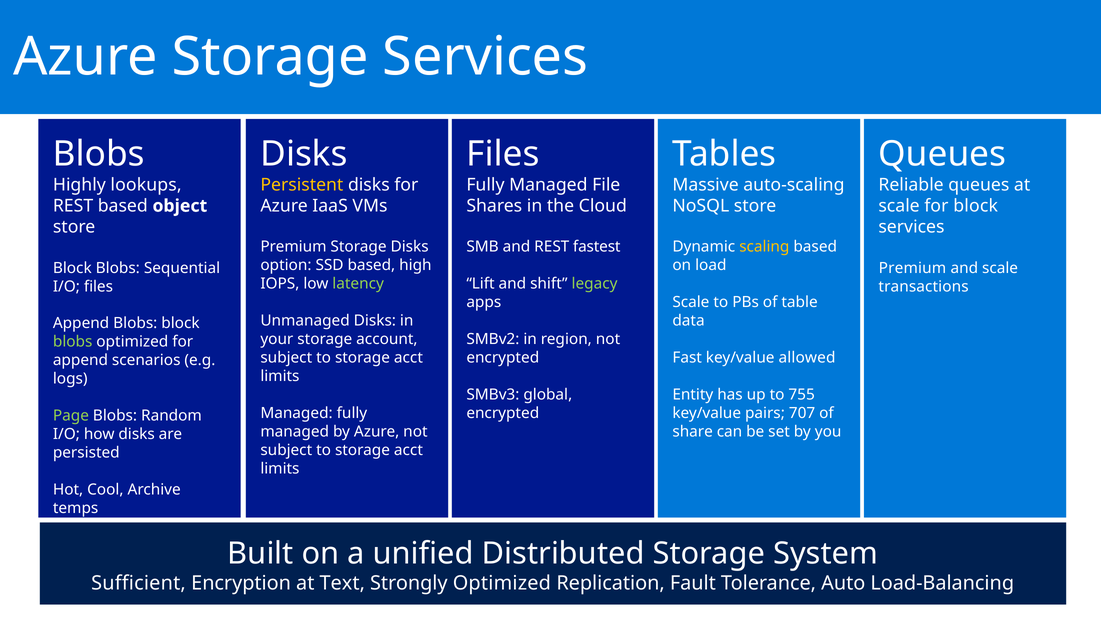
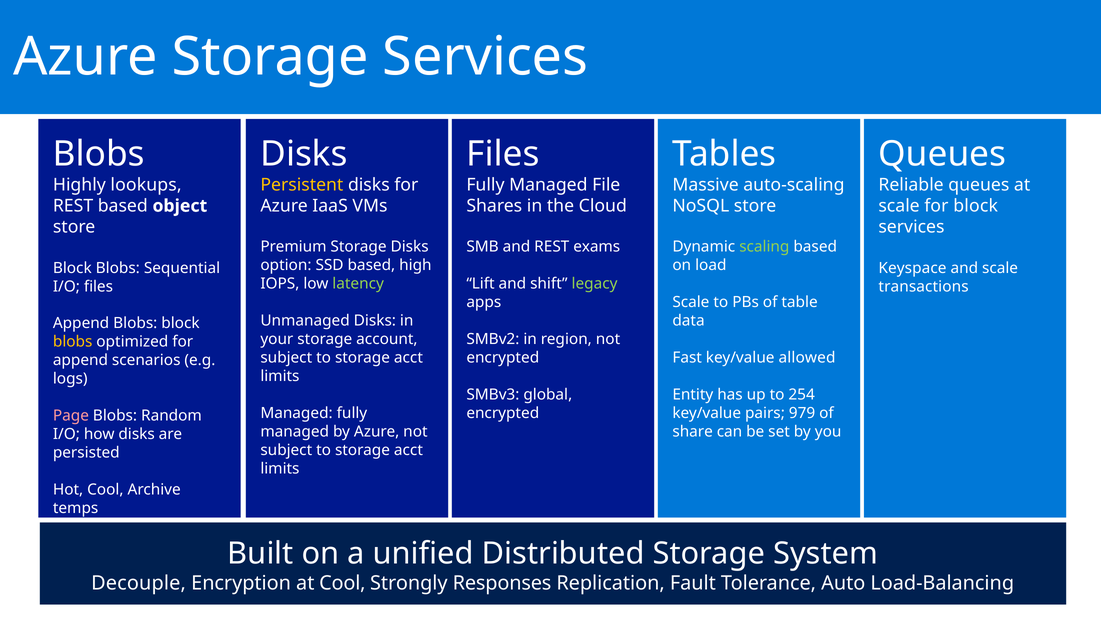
fastest: fastest -> exams (597, 247)
scaling colour: yellow -> light green (764, 247)
Premium: Premium -> Keyspace (913, 268)
blobs colour: light green -> yellow (73, 342)
755: 755 -> 254 (802, 395)
707: 707 -> 979 (802, 413)
Page colour: light green -> pink (71, 416)
Sufficient: Sufficient -> Decouple (139, 584)
at Text: Text -> Cool (342, 584)
Strongly Optimized: Optimized -> Responses (502, 584)
